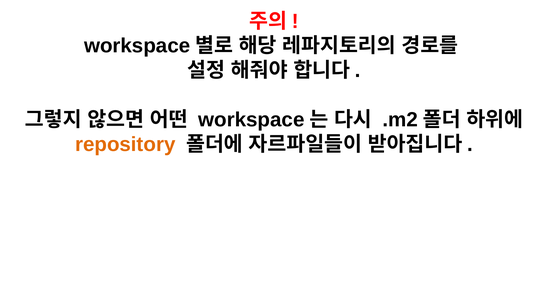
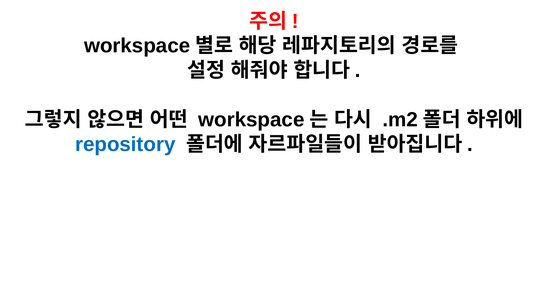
repository colour: orange -> blue (125, 145)
